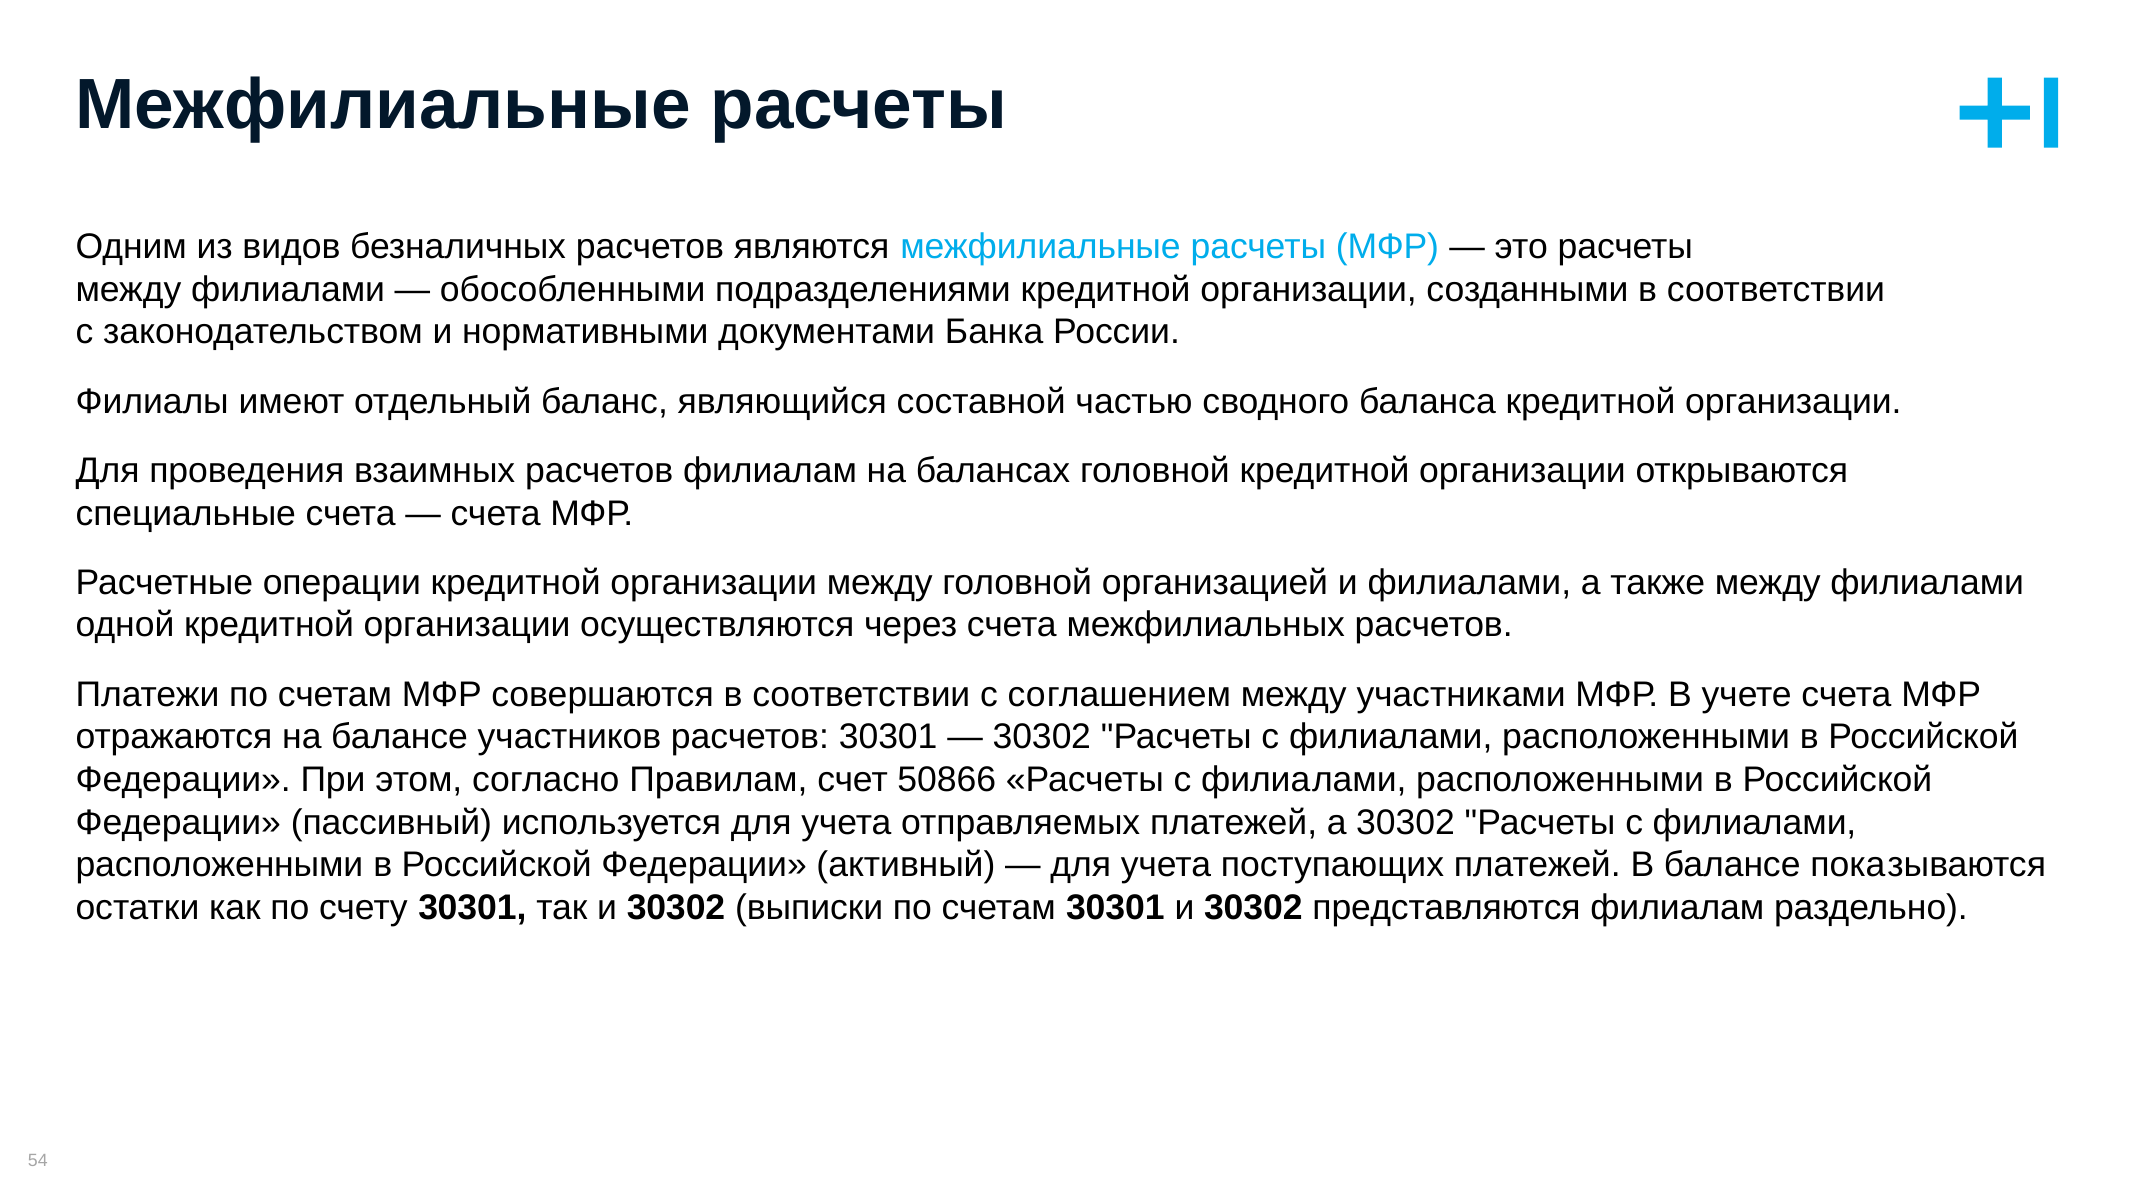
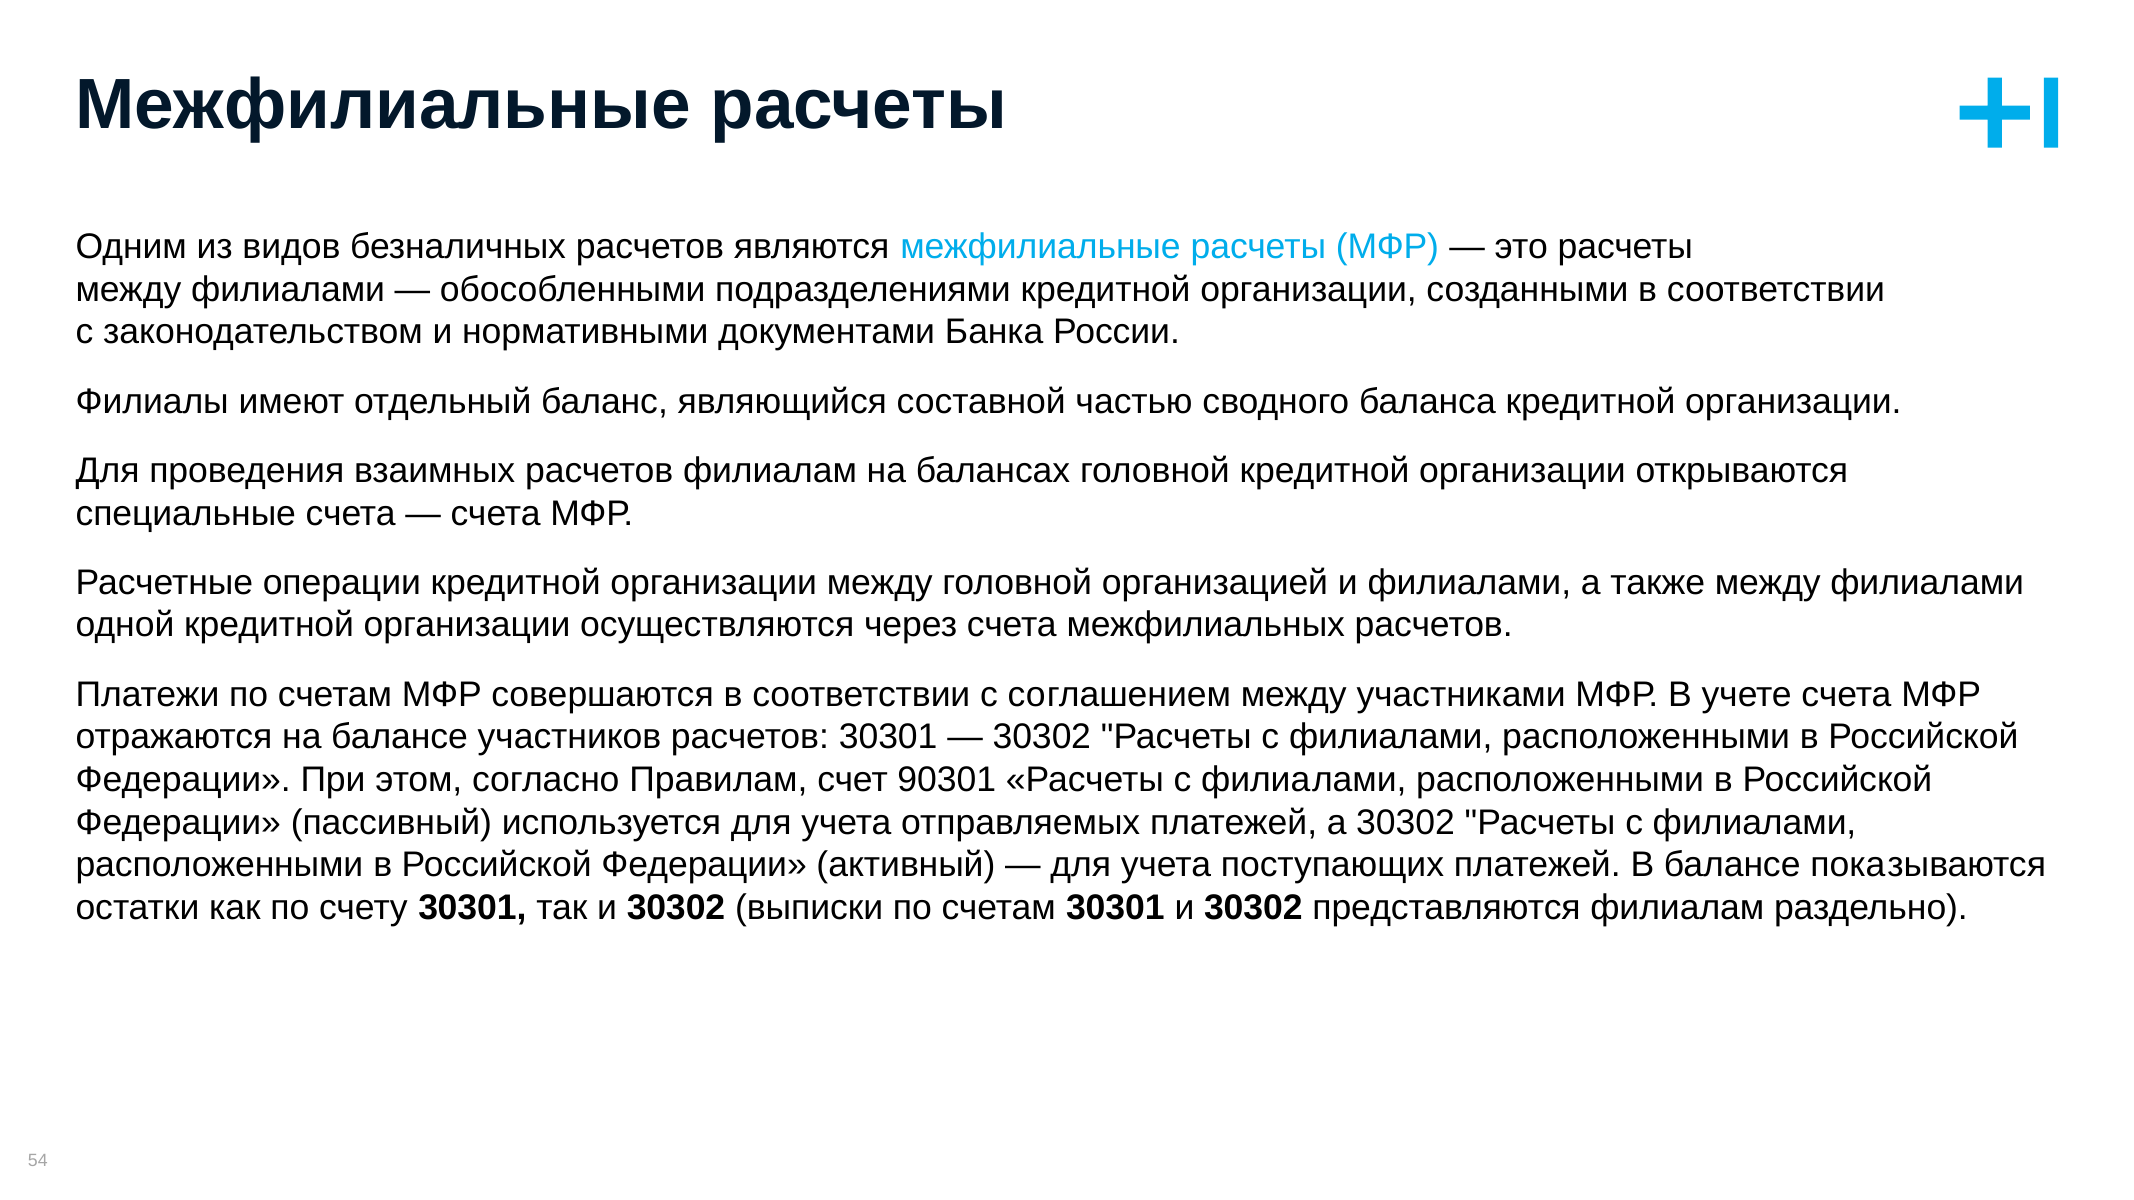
50866: 50866 -> 90301 (947, 780)
